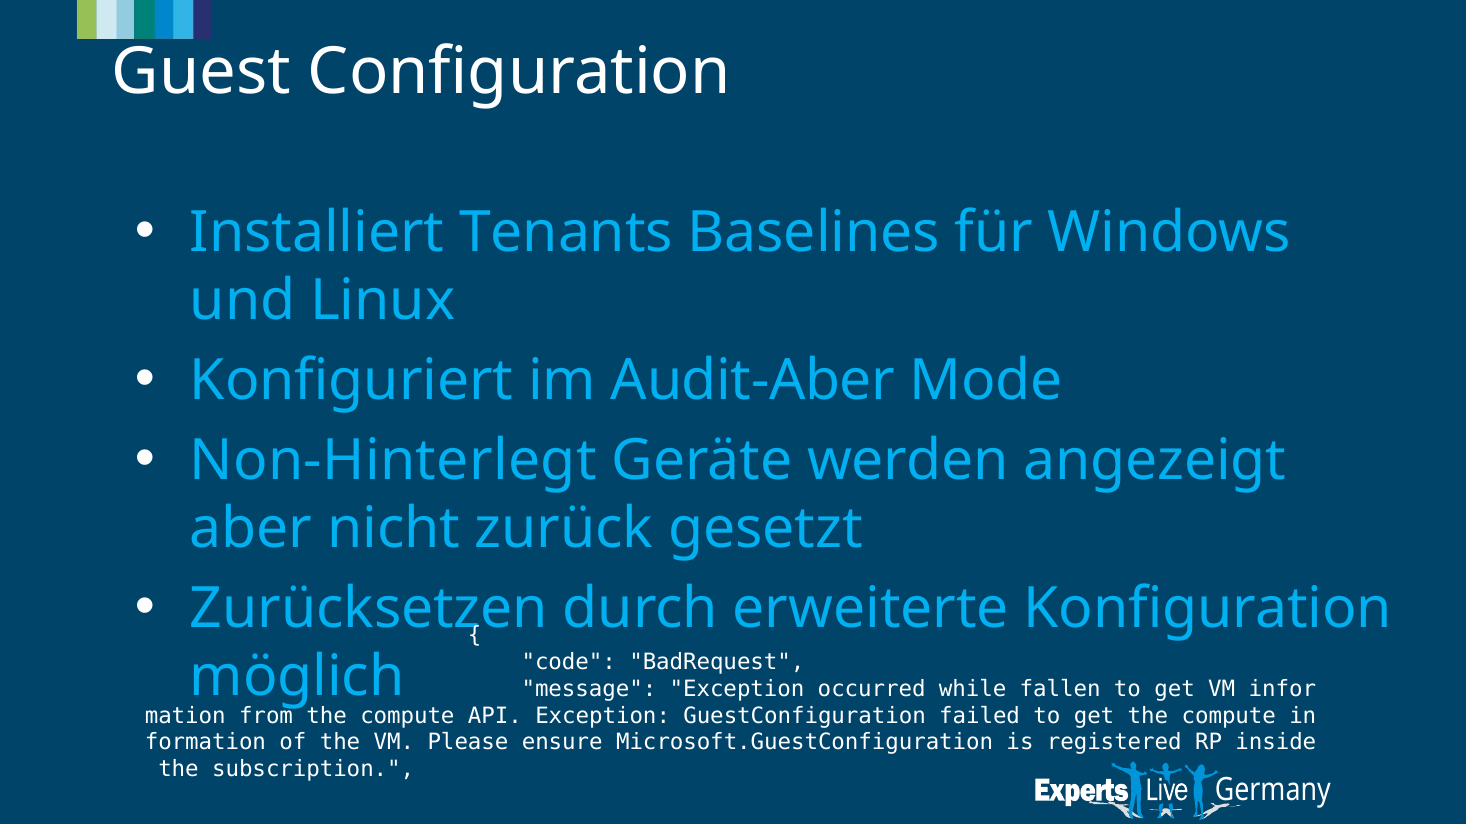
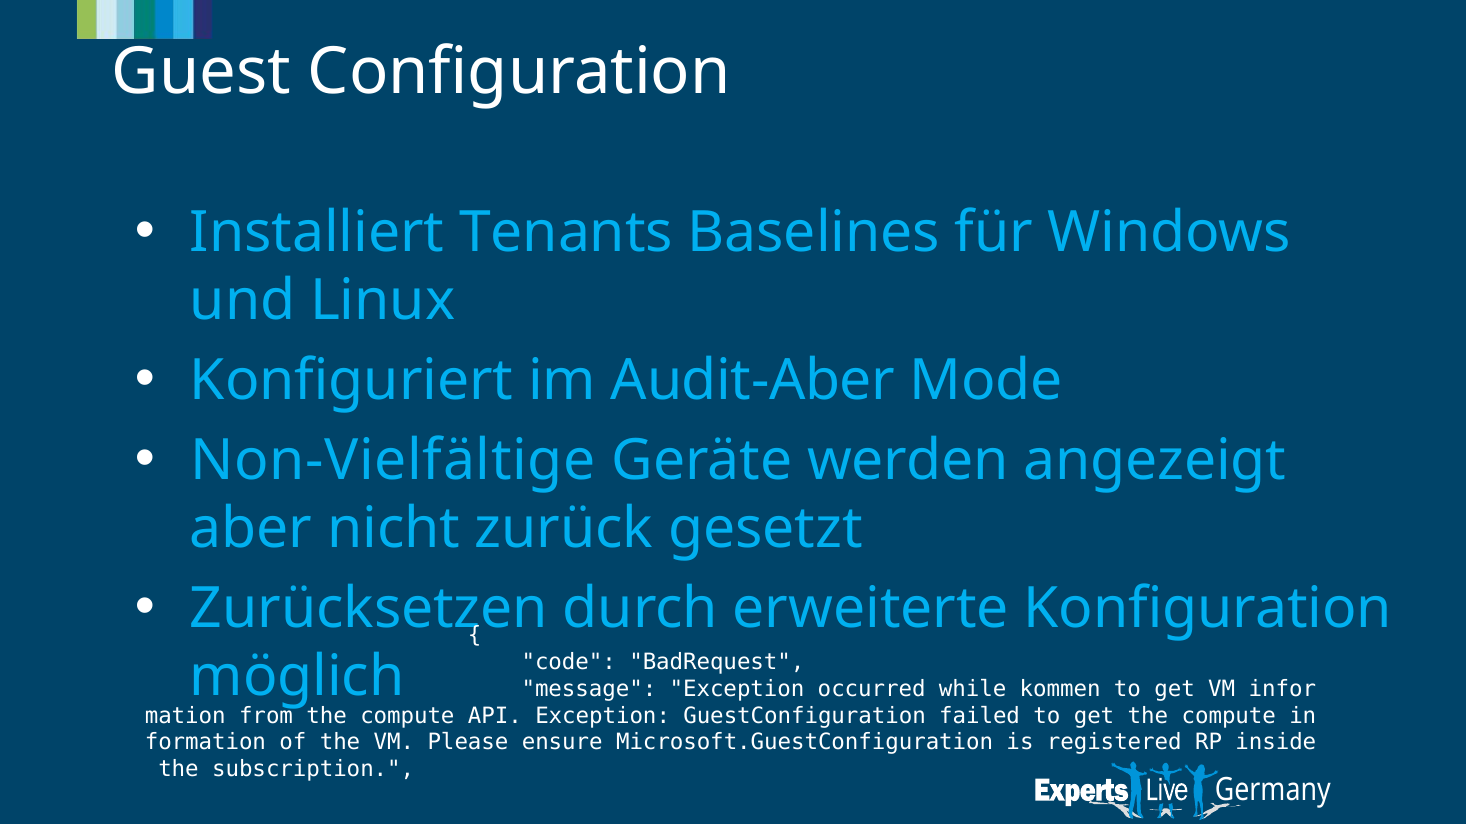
Non-Hinterlegt: Non-Hinterlegt -> Non-Vielfältige (393, 461)
fallen: fallen -> kommen (1060, 689)
